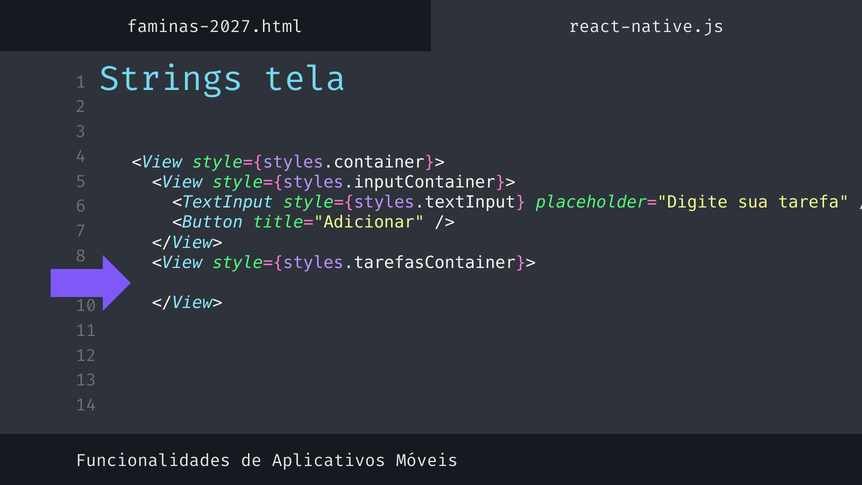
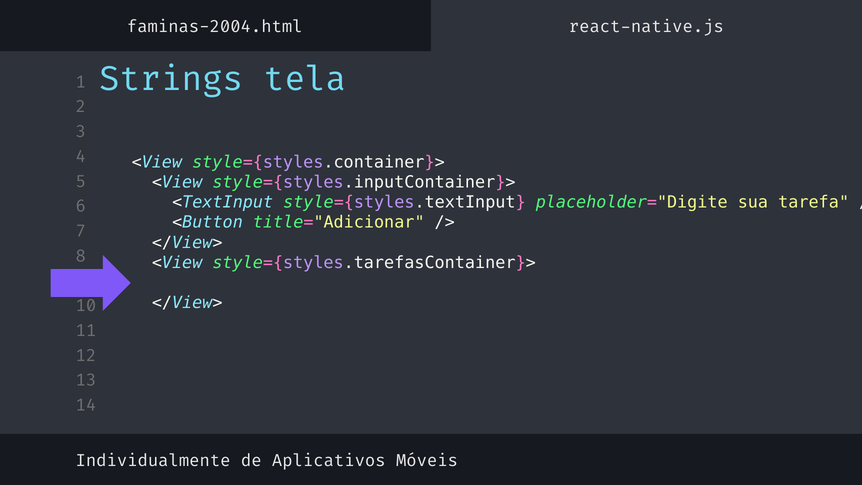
faminas-2027.html: faminas-2027.html -> faminas-2004.html (215, 27)
Funcionalidades: Funcionalidades -> Individualmente (153, 461)
